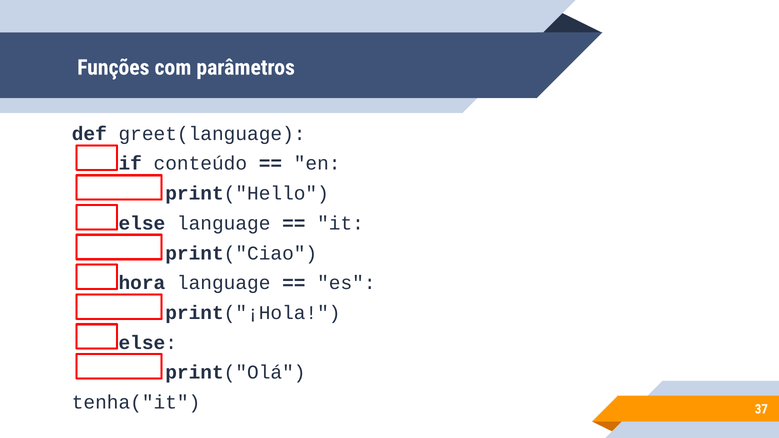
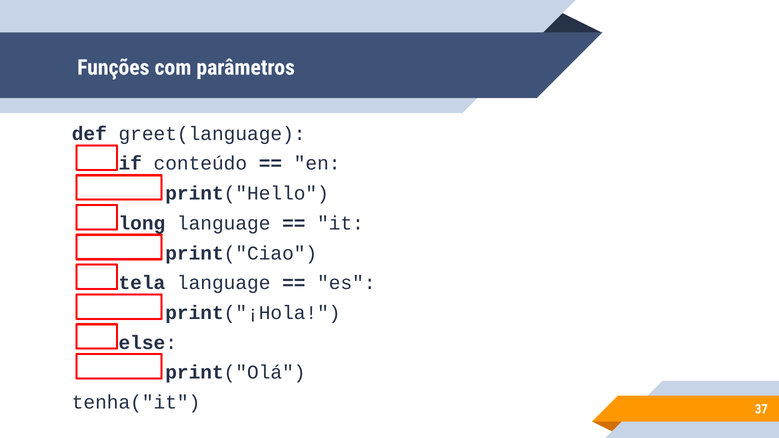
else: else -> long (142, 223)
hora: hora -> tela (142, 283)
